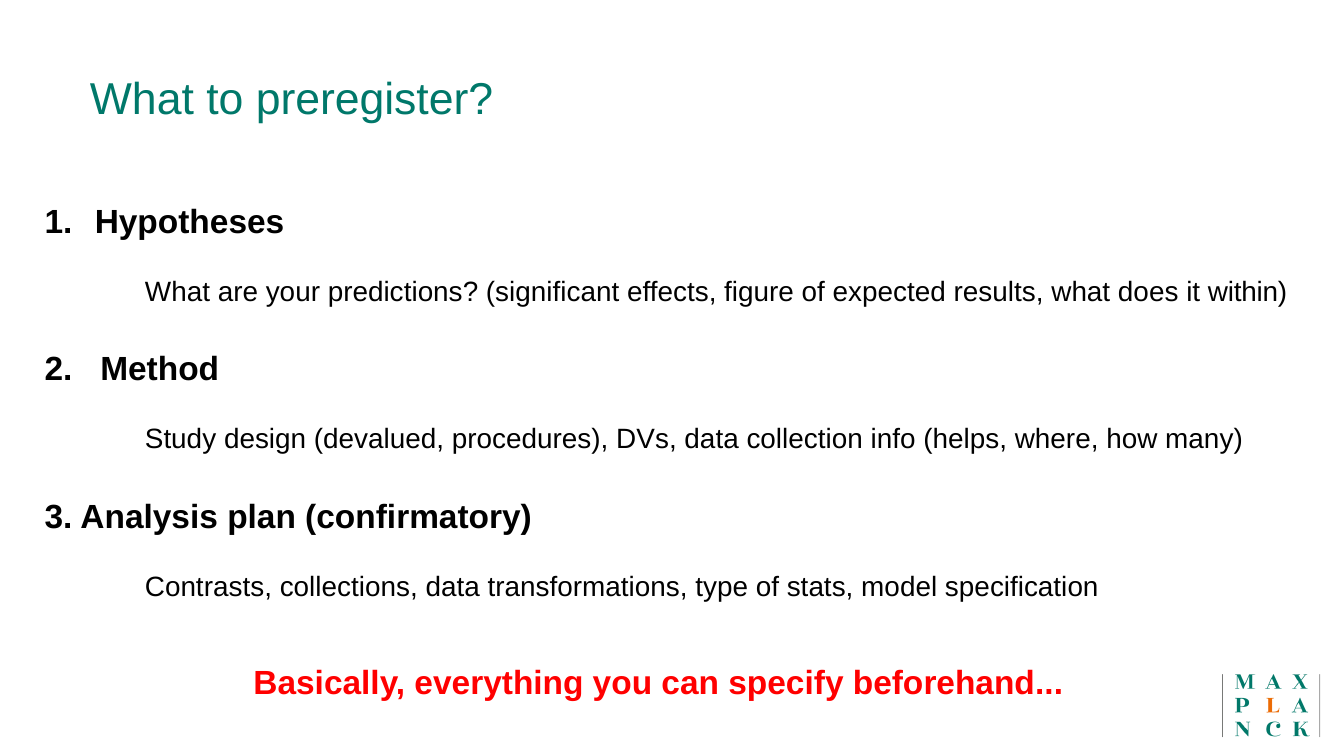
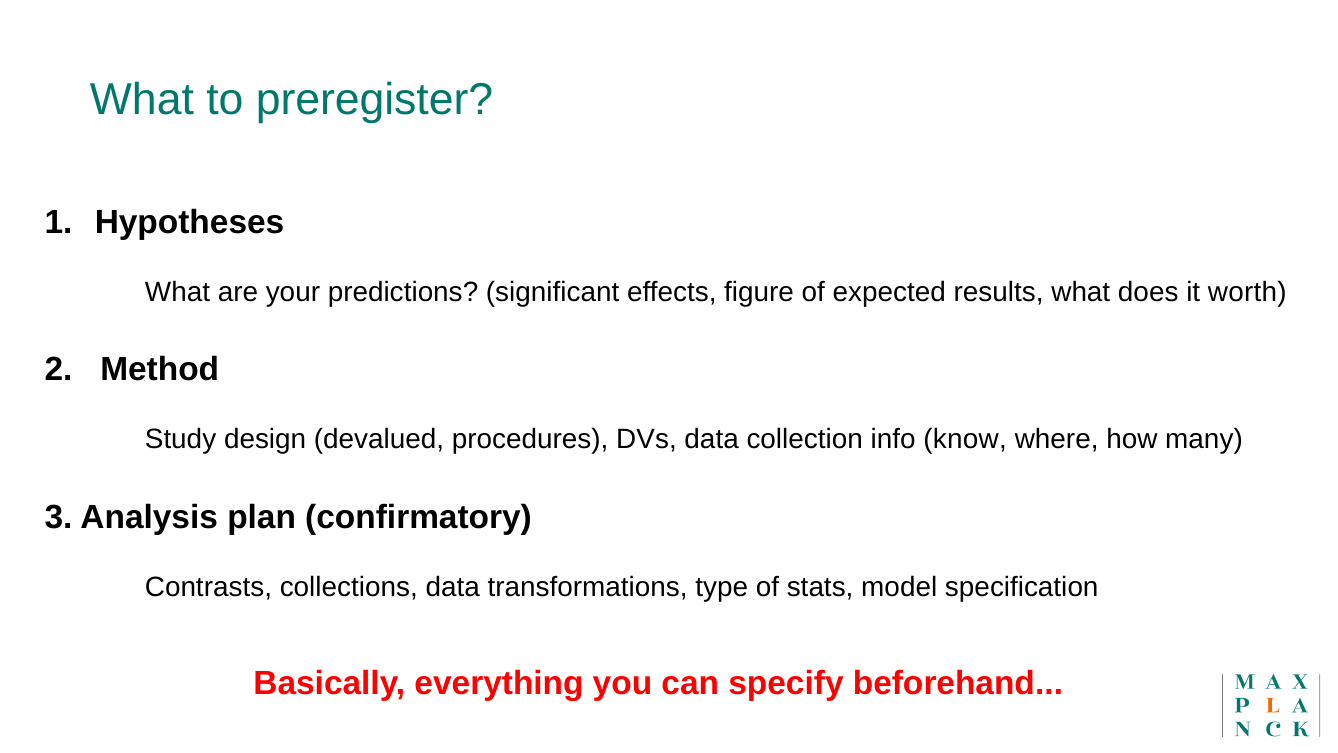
within: within -> worth (1247, 292)
helps: helps -> know (965, 439)
